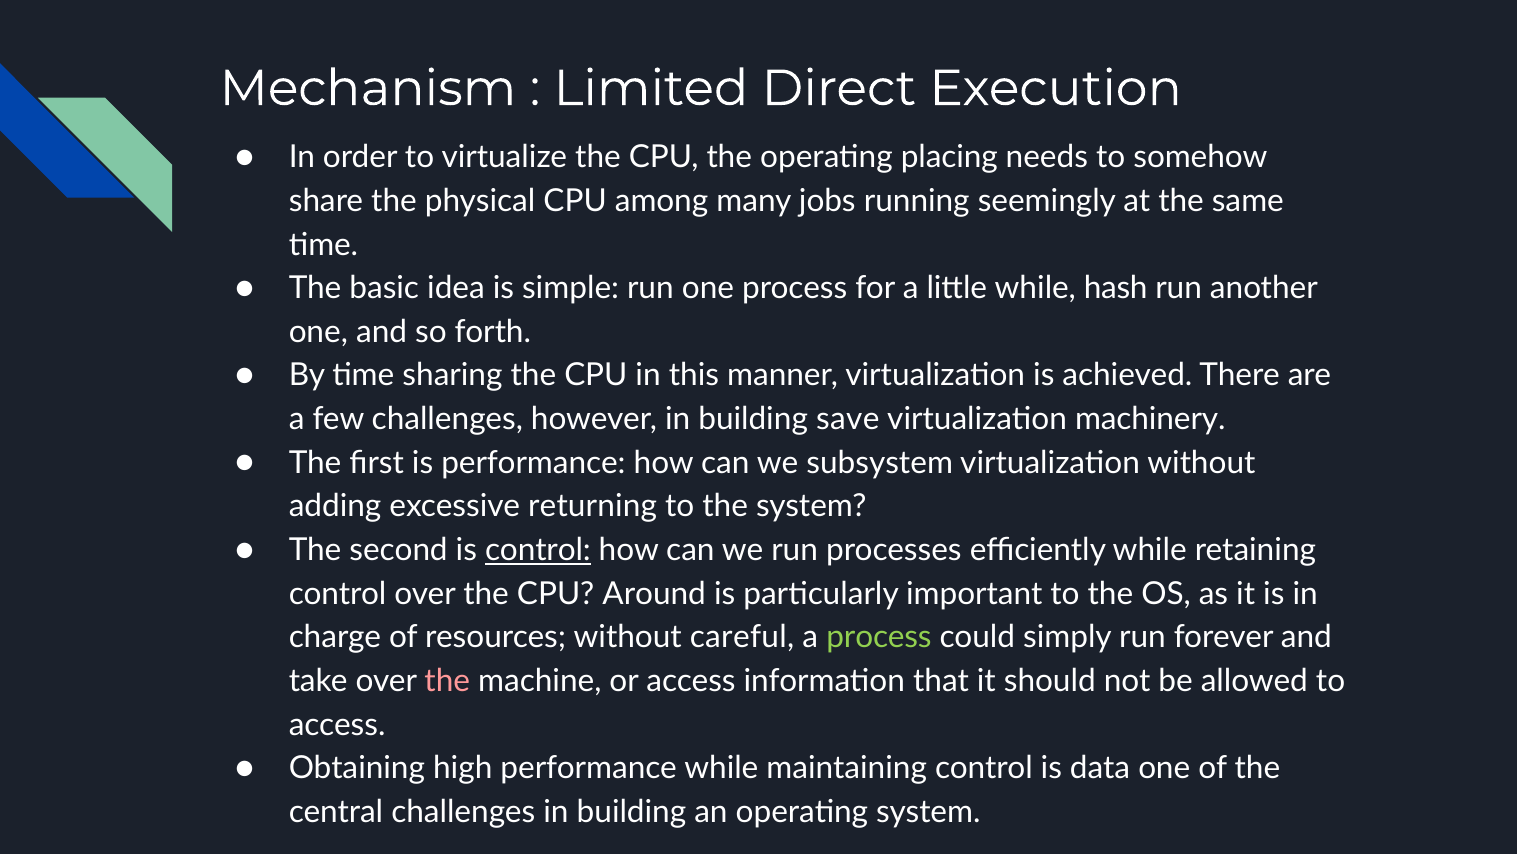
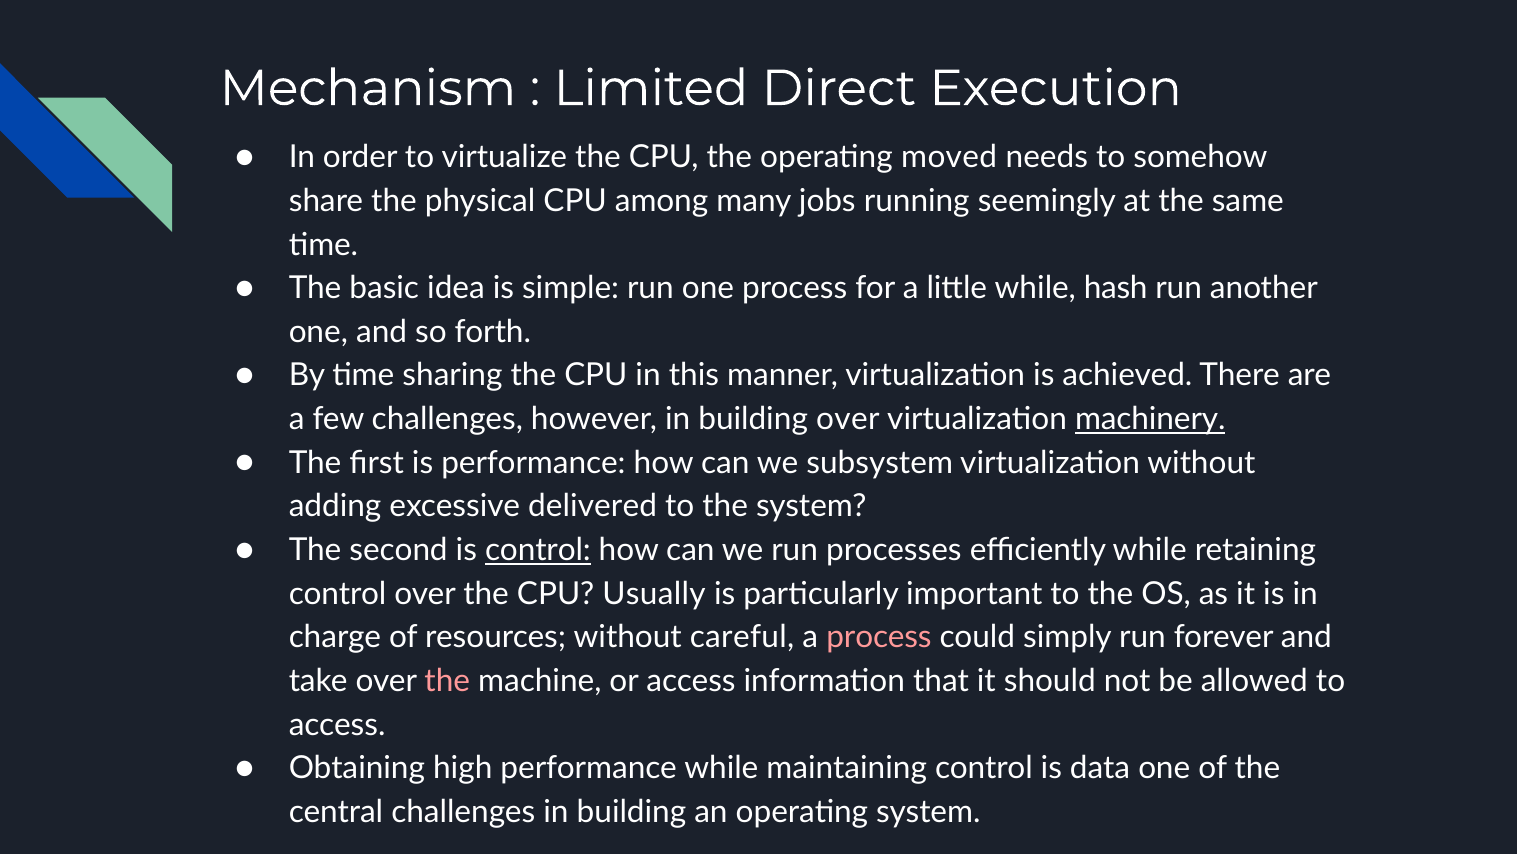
placing: placing -> moved (949, 157)
building save: save -> over (848, 419)
machinery underline: none -> present (1150, 419)
returning: returning -> delivered (593, 506)
Around: Around -> Usually (654, 593)
process colour: light green -> pink (879, 637)
